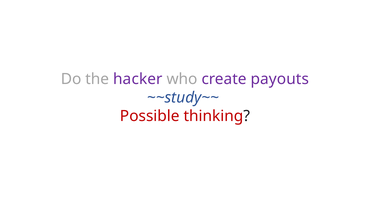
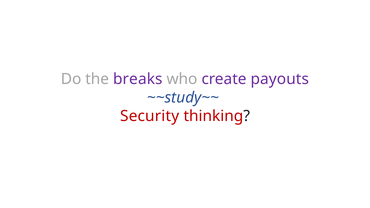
hacker: hacker -> breaks (138, 79)
Possible: Possible -> Security (150, 116)
